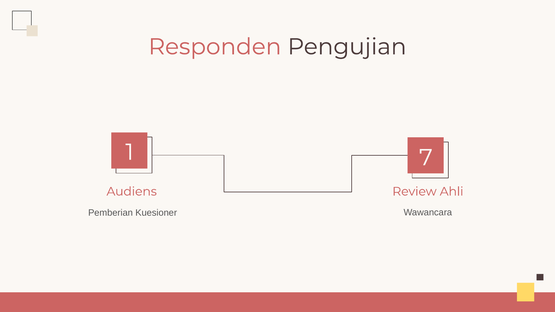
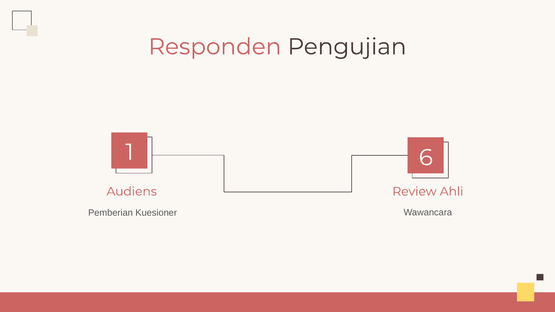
7: 7 -> 6 (426, 158)
